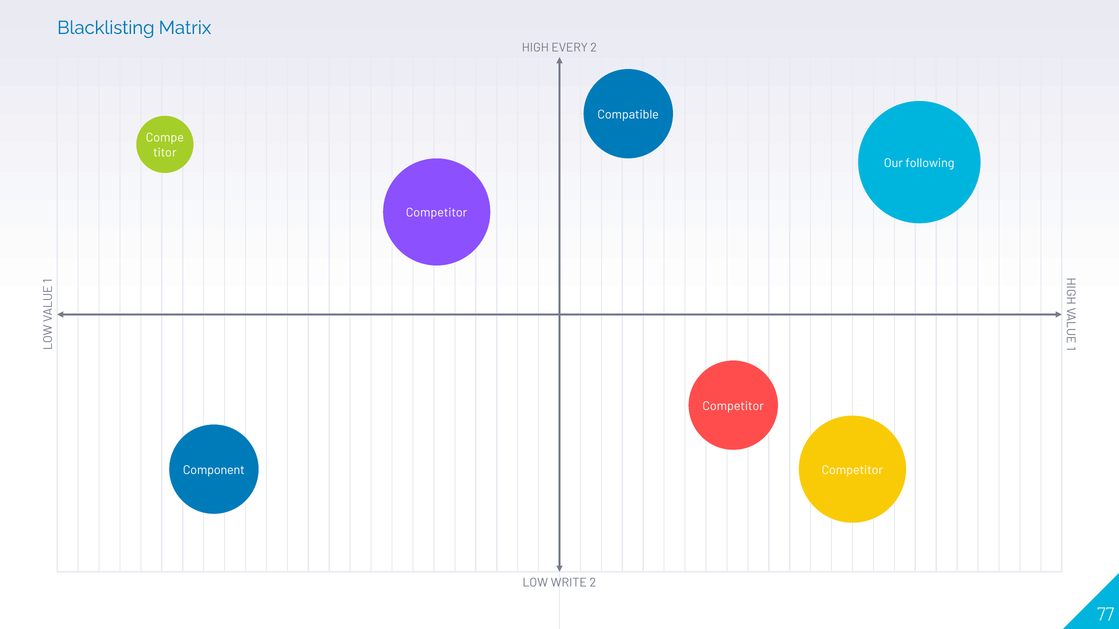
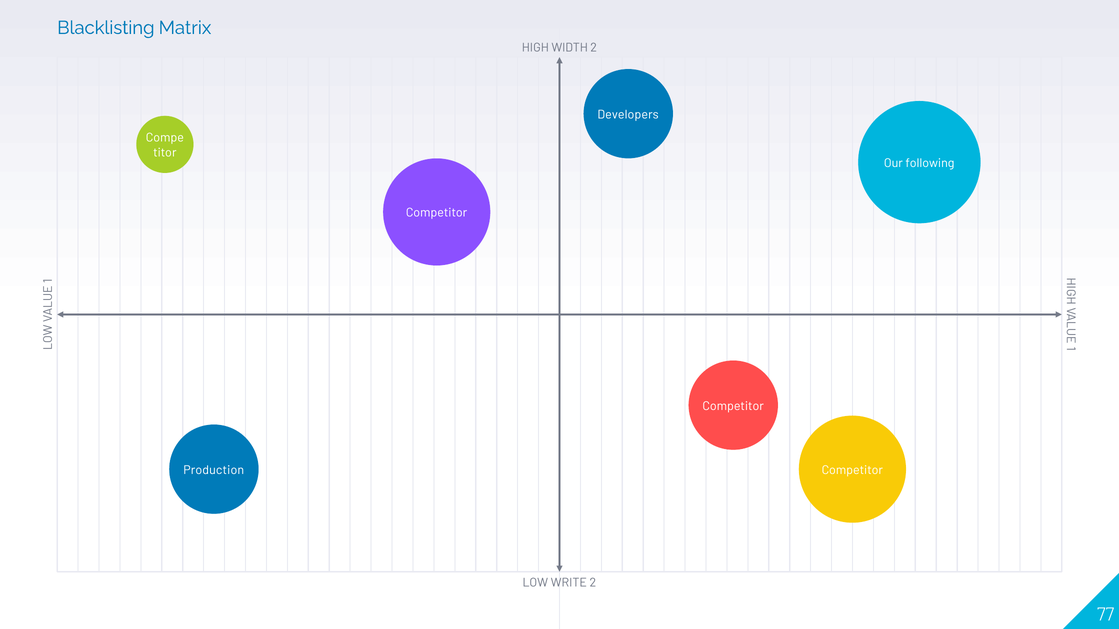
EVERY: EVERY -> WIDTH (570, 48)
Compatible: Compatible -> Developers (628, 115)
Component: Component -> Production (214, 470)
